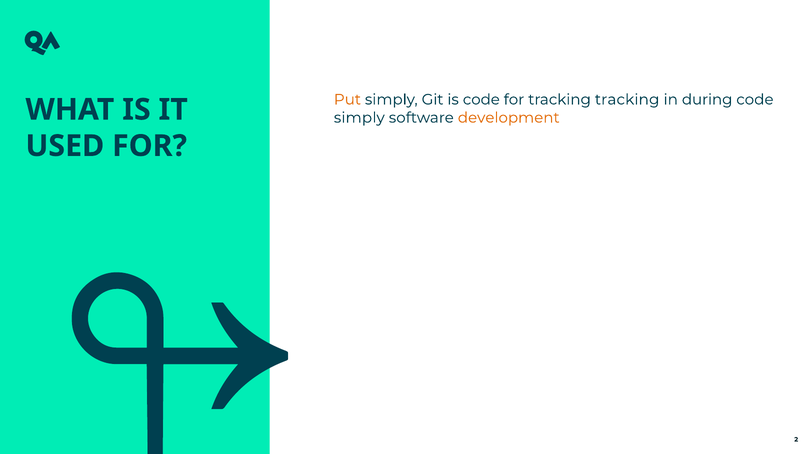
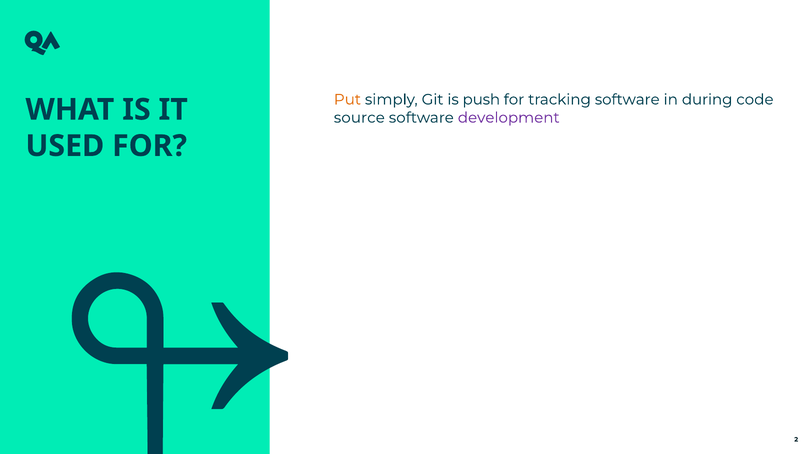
is code: code -> push (481, 100)
tracking tracking: tracking -> software (627, 100)
simply: simply -> source (359, 118)
development colour: orange -> purple (509, 118)
